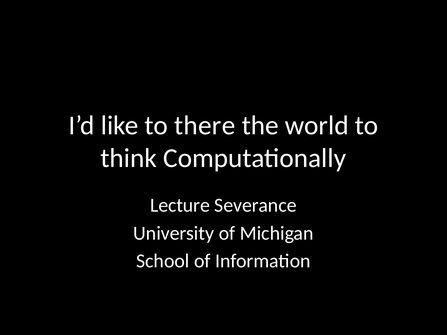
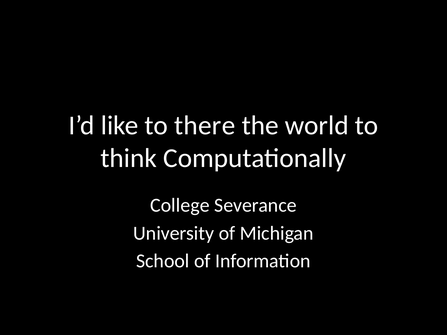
Lecture: Lecture -> College (180, 206)
